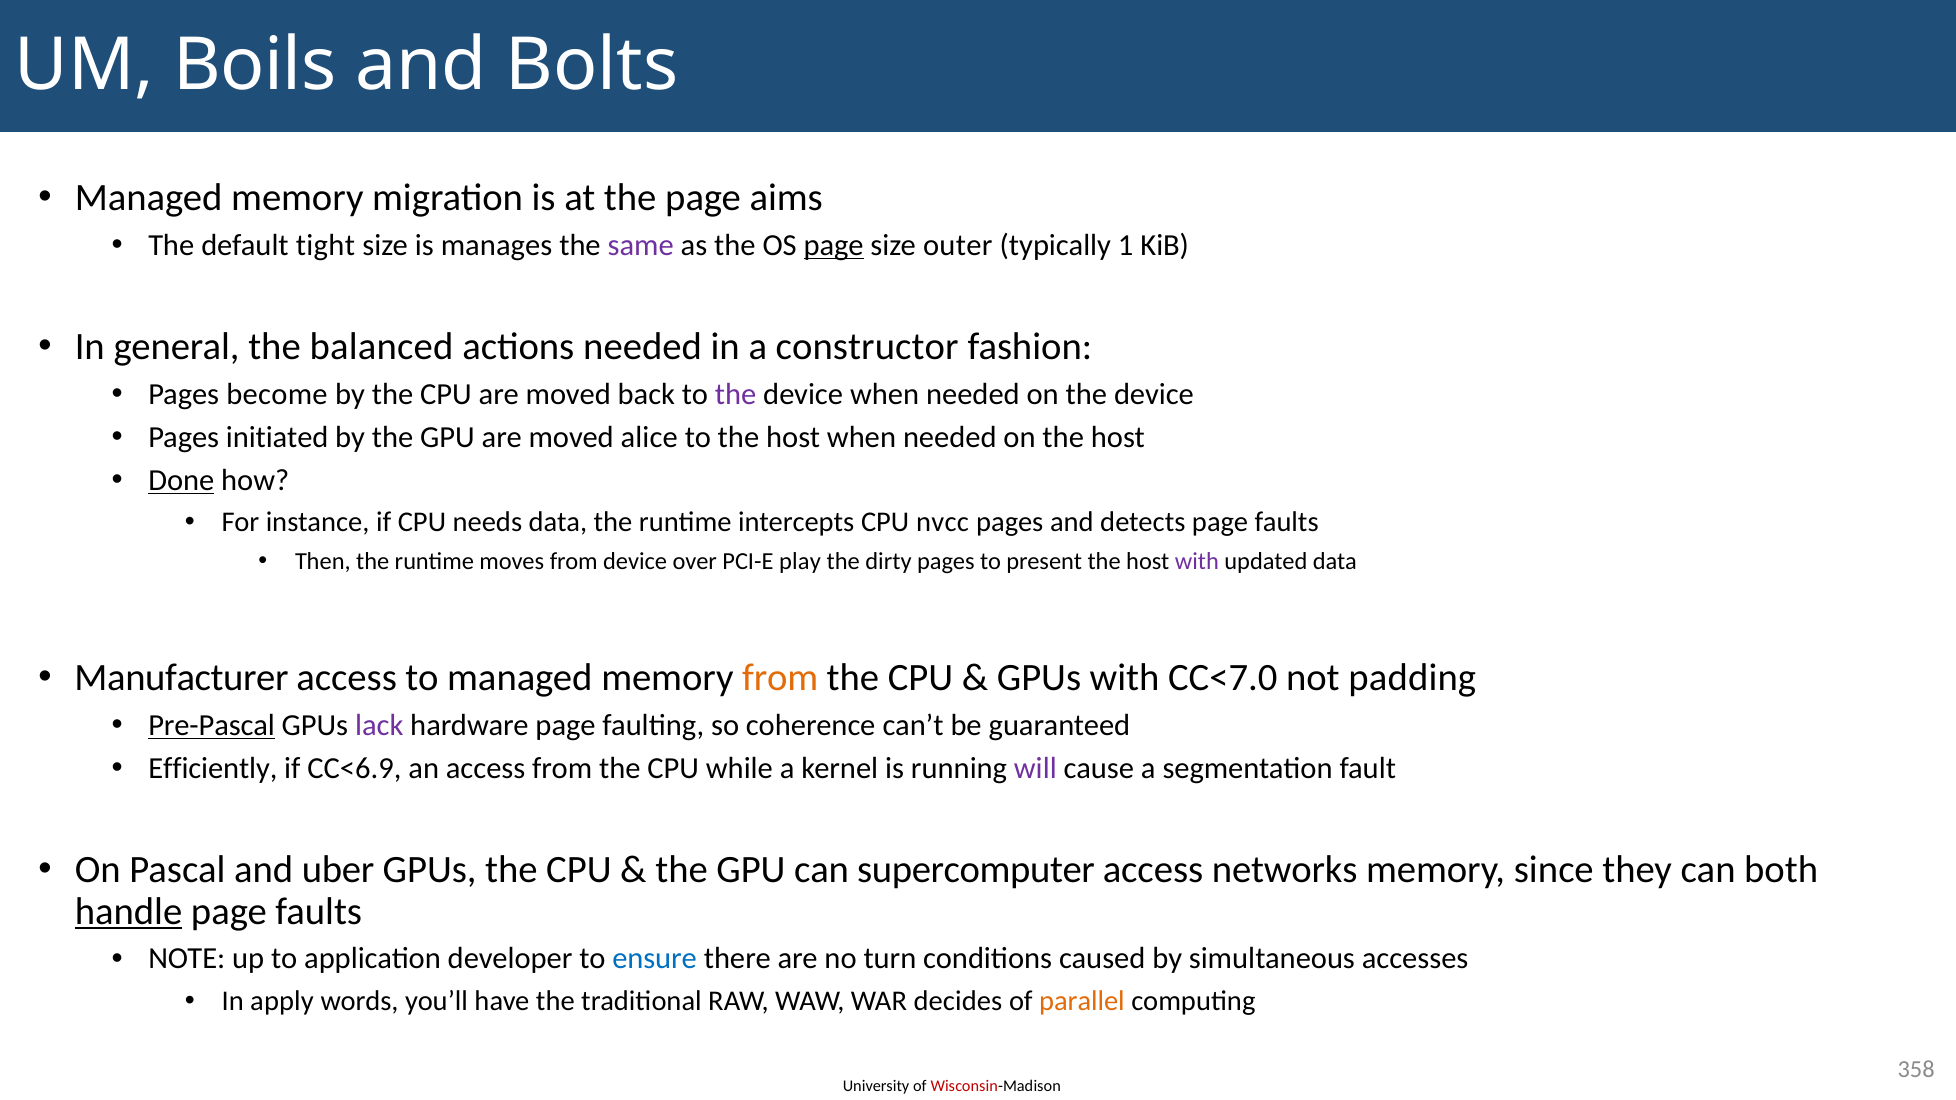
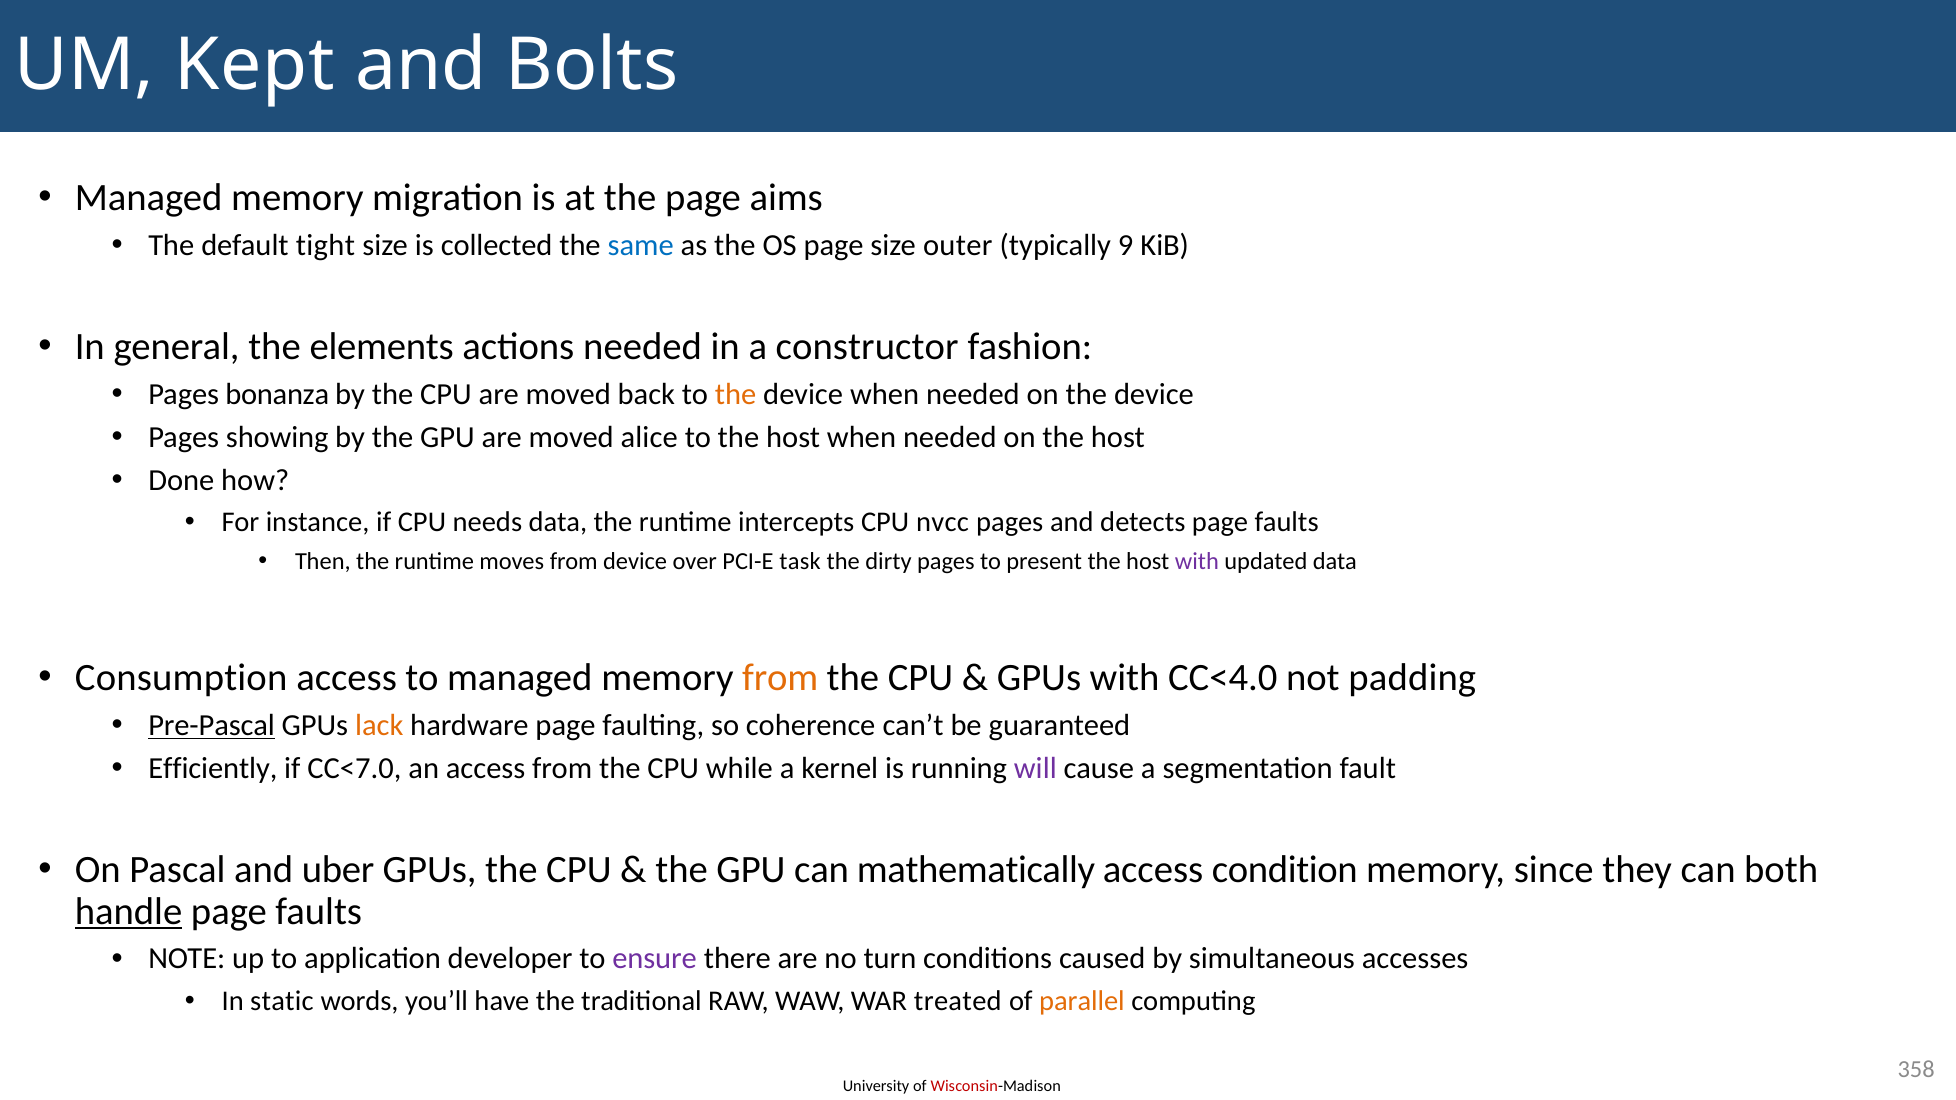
Boils: Boils -> Kept (254, 66)
manages: manages -> collected (497, 245)
same colour: purple -> blue (641, 245)
page underline: present -> none (834, 245)
1: 1 -> 9 (1126, 245)
balanced: balanced -> elements (382, 346)
become: become -> bonanza (277, 394)
the colour: purple -> orange (736, 394)
initiated: initiated -> showing (277, 437)
Done underline: present -> none (181, 480)
play: play -> task (800, 561)
Manufacturer: Manufacturer -> Consumption (181, 678)
CC<7.0: CC<7.0 -> CC<4.0 (1223, 678)
lack colour: purple -> orange (379, 726)
CC<6.9: CC<6.9 -> CC<7.0 (354, 769)
supercomputer: supercomputer -> mathematically (976, 870)
networks: networks -> condition (1285, 870)
ensure colour: blue -> purple (655, 959)
apply: apply -> static (282, 1001)
decides: decides -> treated (958, 1001)
